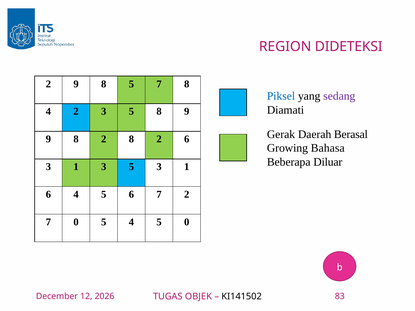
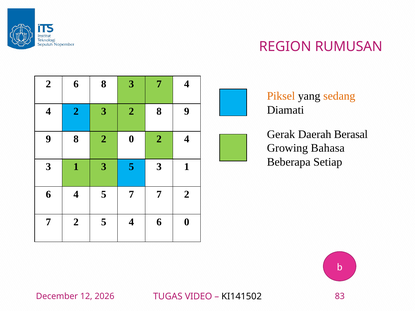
DIDETEKSI: DIDETEKSI -> RUMUSAN (349, 47)
2 9: 9 -> 6 (76, 84)
8 5: 5 -> 3 (131, 84)
7 8: 8 -> 4 (187, 84)
Piksel colour: blue -> orange (281, 96)
sedang colour: purple -> orange (339, 96)
2 3 5: 5 -> 2 (131, 112)
2 8: 8 -> 0 (131, 139)
2 6: 6 -> 4 (187, 139)
Diluar: Diluar -> Setiap (328, 162)
5 6: 6 -> 7 (131, 195)
0: 0 -> 2 (76, 222)
5 4 5: 5 -> 6 (159, 222)
OBJEK: OBJEK -> VIDEO (199, 297)
